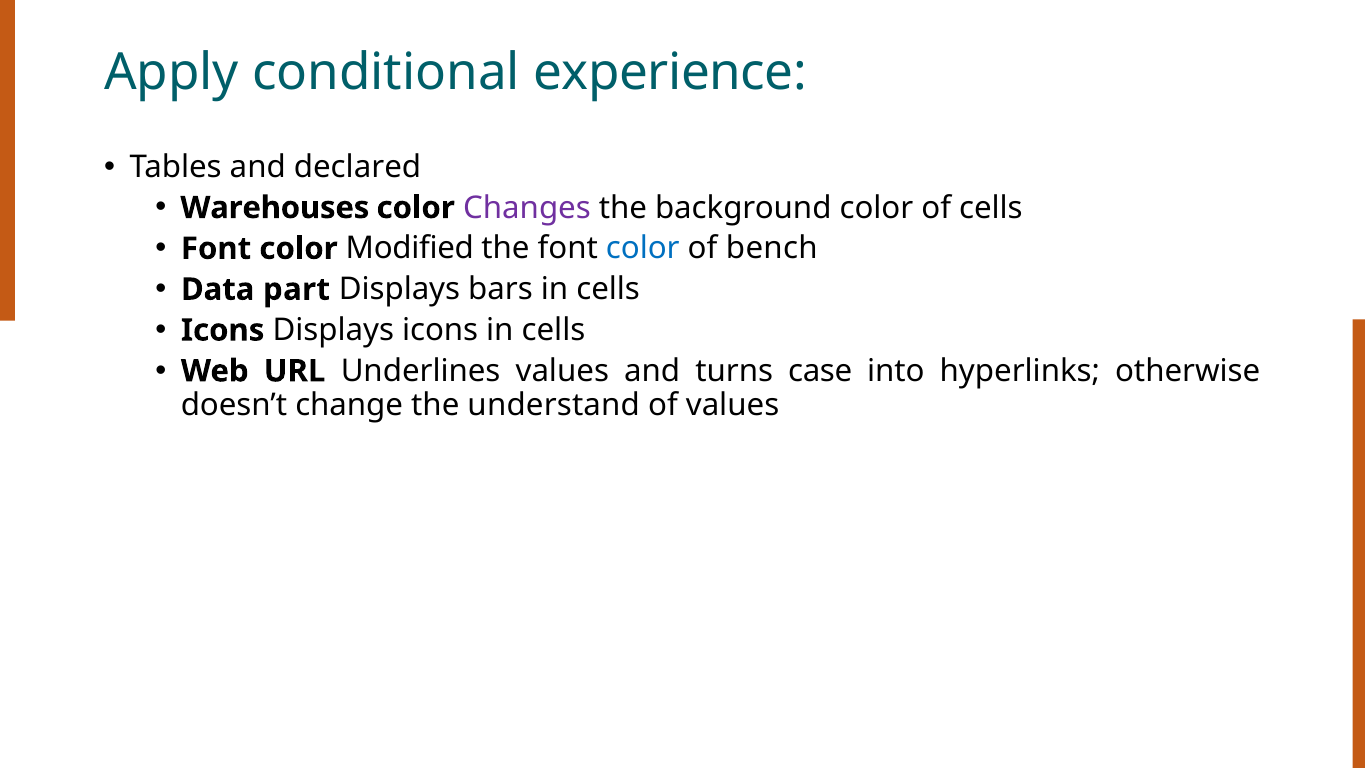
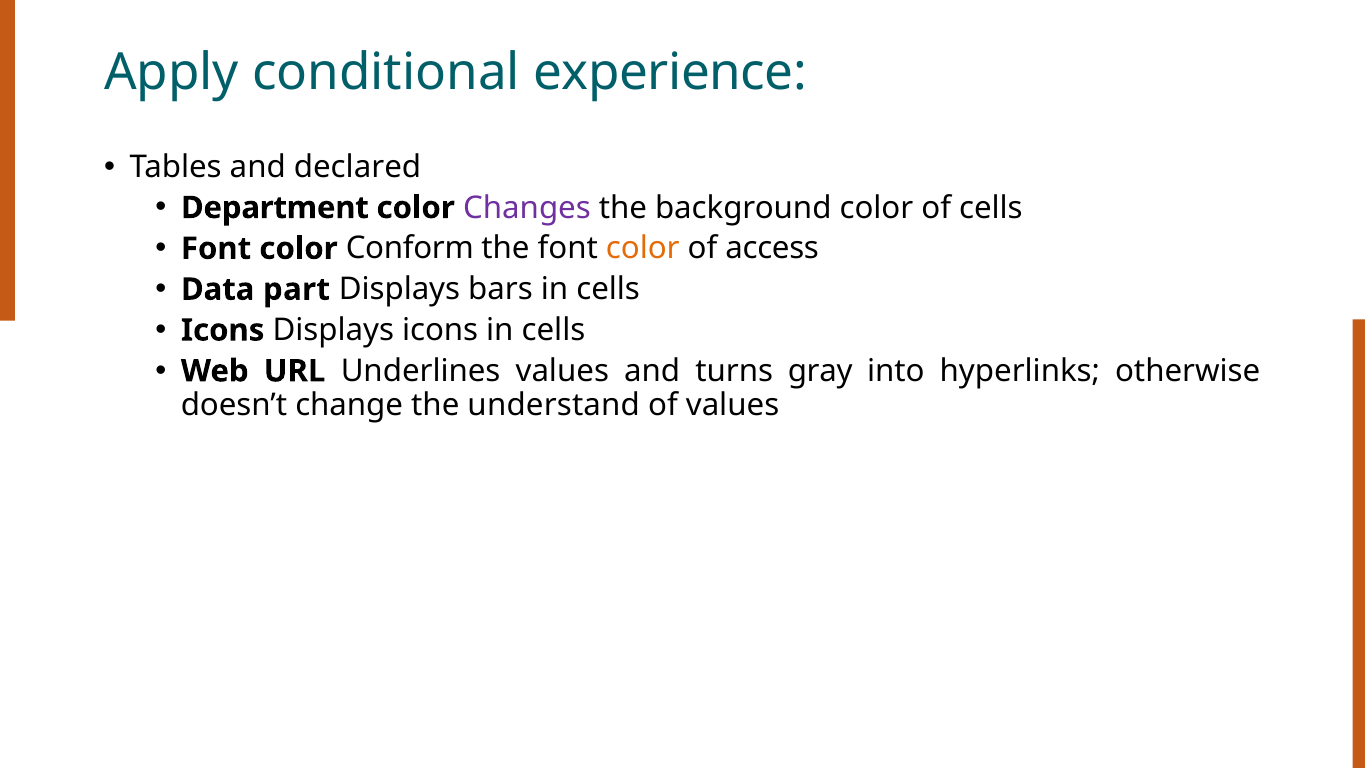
Warehouses: Warehouses -> Department (275, 208)
Modified: Modified -> Conform (410, 249)
color colour: blue -> orange (643, 249)
bench: bench -> access (772, 249)
case: case -> gray (820, 371)
